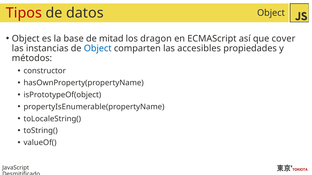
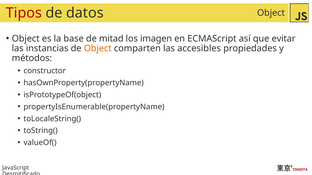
dragon: dragon -> imagen (156, 39)
cover: cover -> evitar (284, 39)
Object colour: blue -> orange (98, 49)
